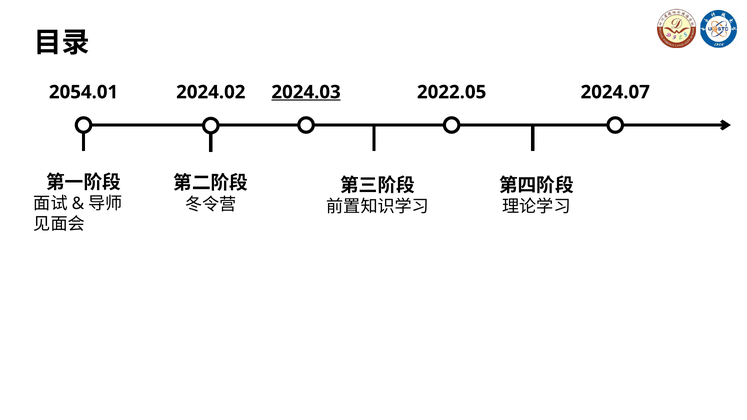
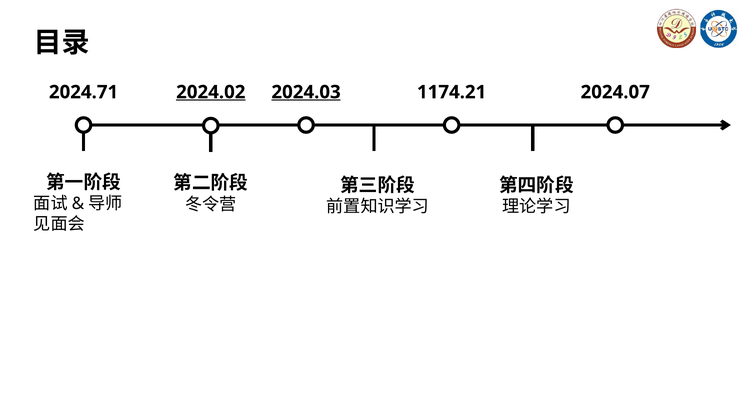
2054.01: 2054.01 -> 2024.71 (84, 92)
2024.02 underline: none -> present (211, 92)
2022.05: 2022.05 -> 1174.21 (452, 92)
